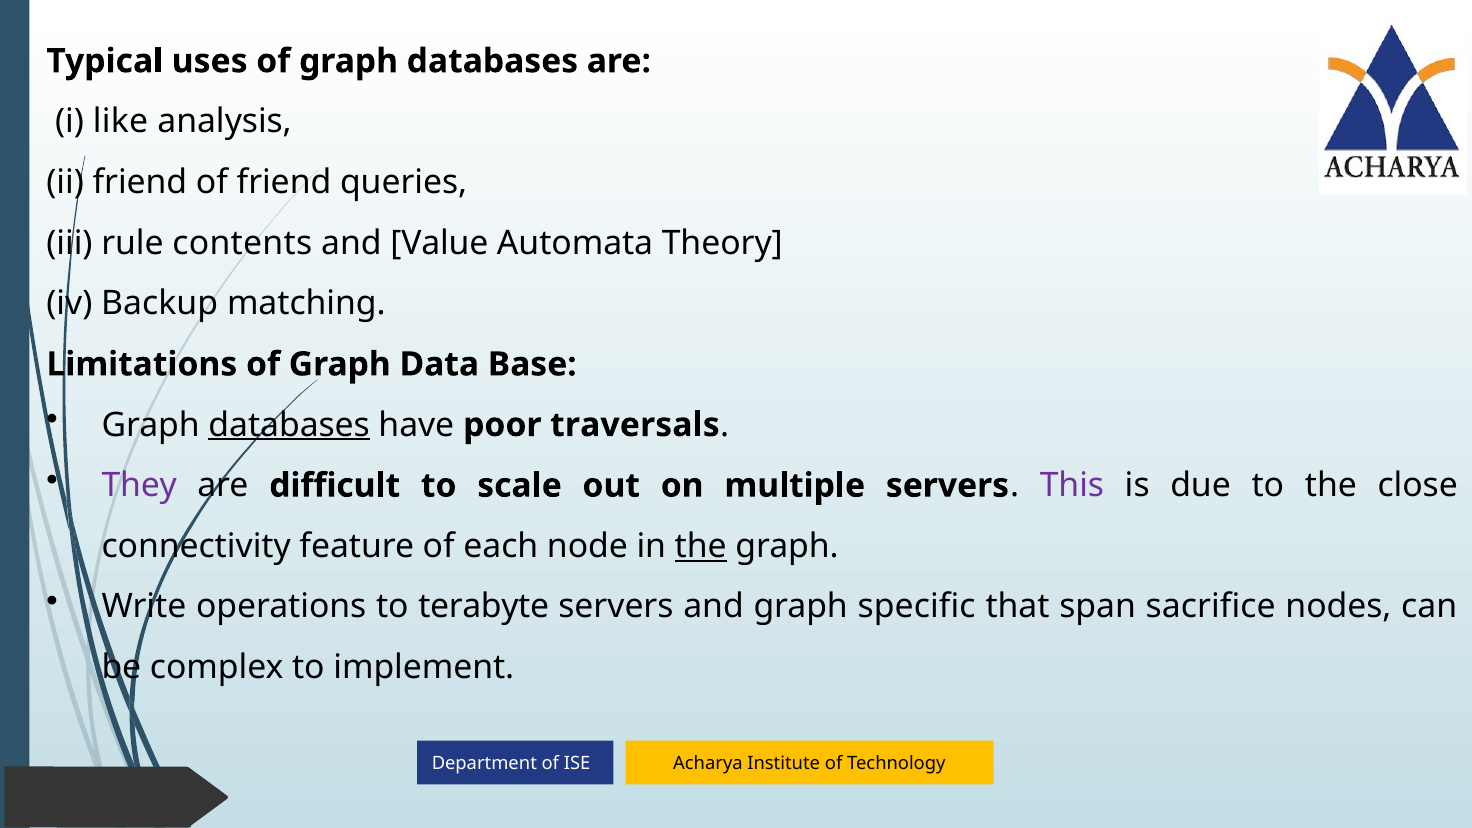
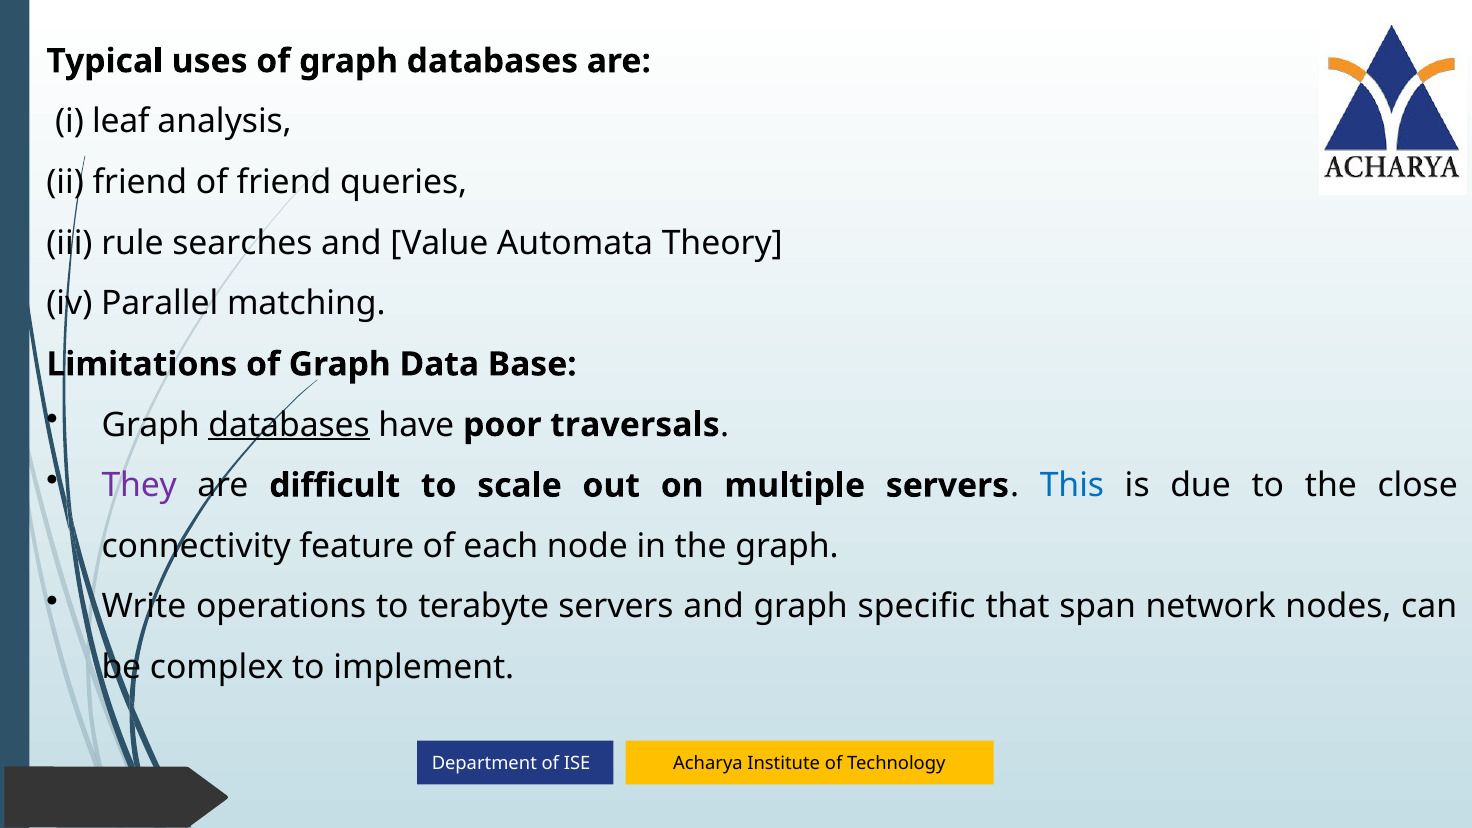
like: like -> leaf (121, 122)
contents: contents -> searches (242, 243)
Backup: Backup -> Parallel (160, 304)
This colour: purple -> blue (1072, 486)
the underline: present -> none (701, 546)
sacrifice: sacrifice -> network (1211, 607)
